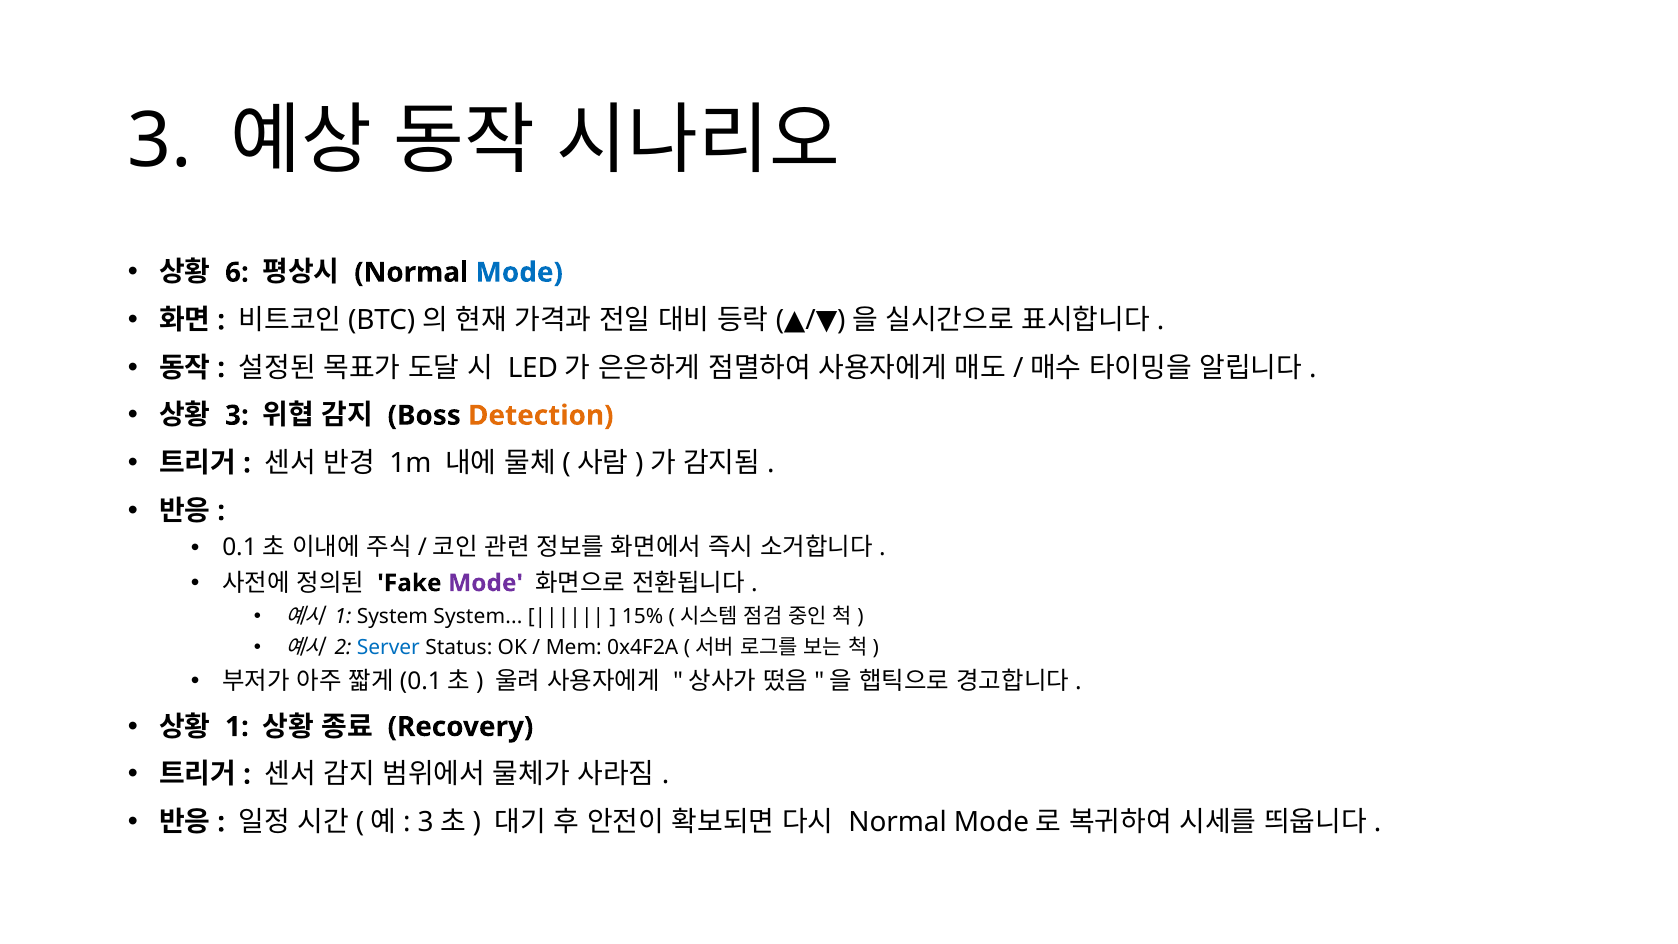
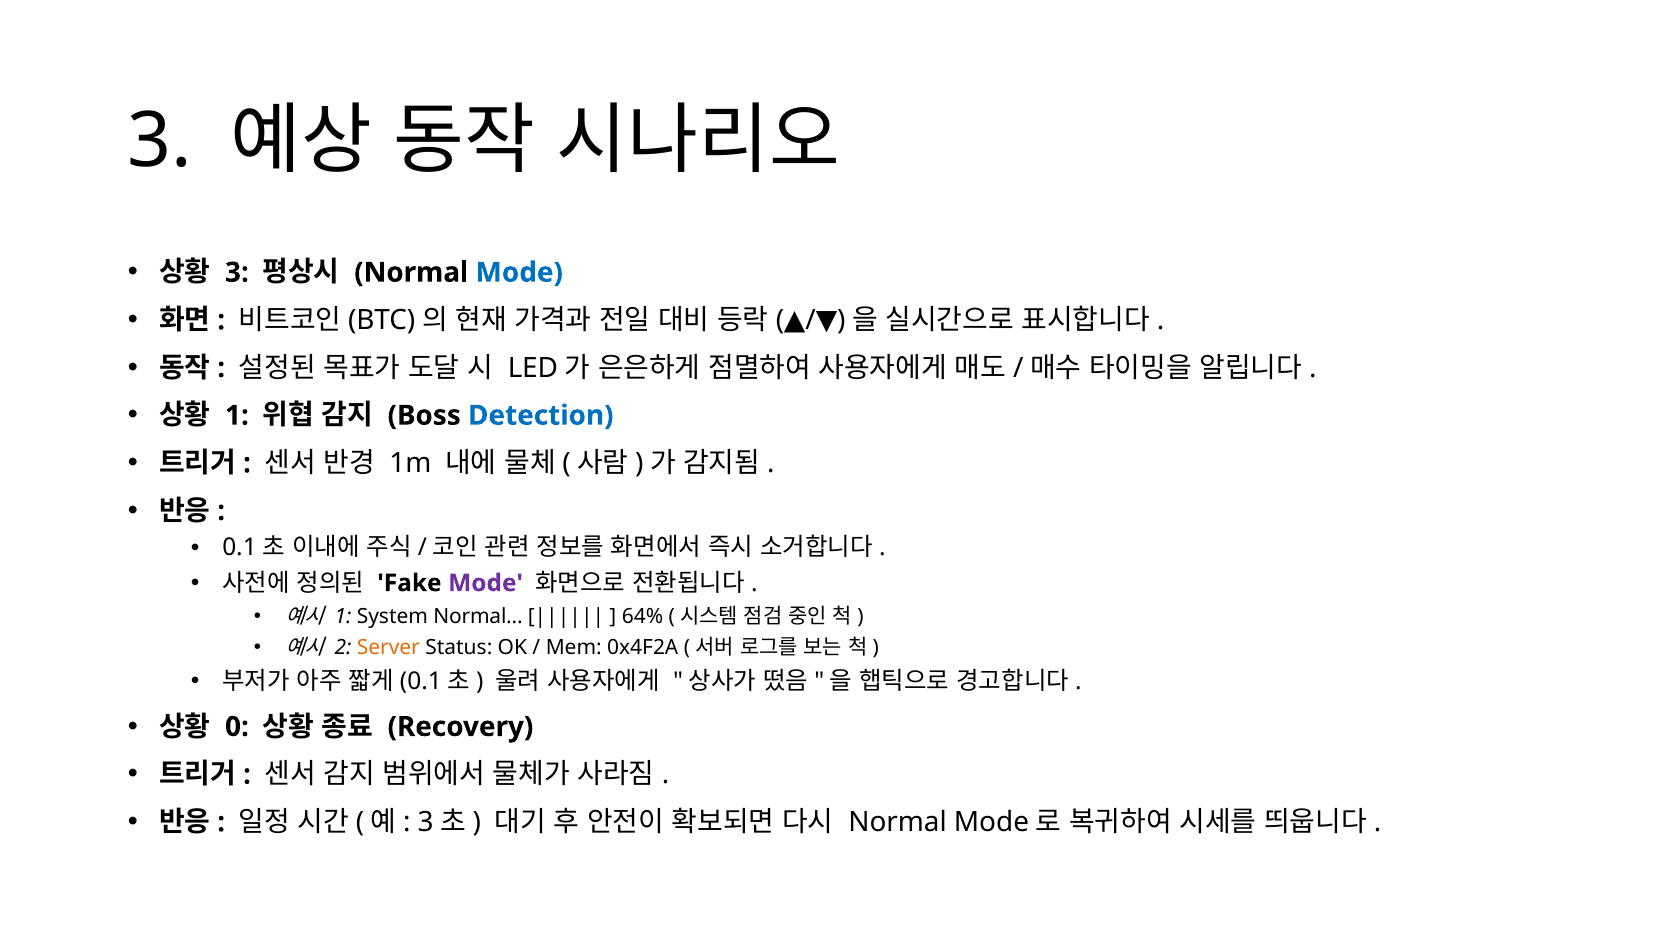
6: 6 -> 3 (237, 272)
3: 3 -> 1 (237, 415)
Detection colour: orange -> blue (541, 415)
System System: System -> Normal (478, 616)
15%: 15% -> 64% (643, 616)
Server colour: blue -> orange (388, 648)
1: 1 -> 0 (237, 727)
